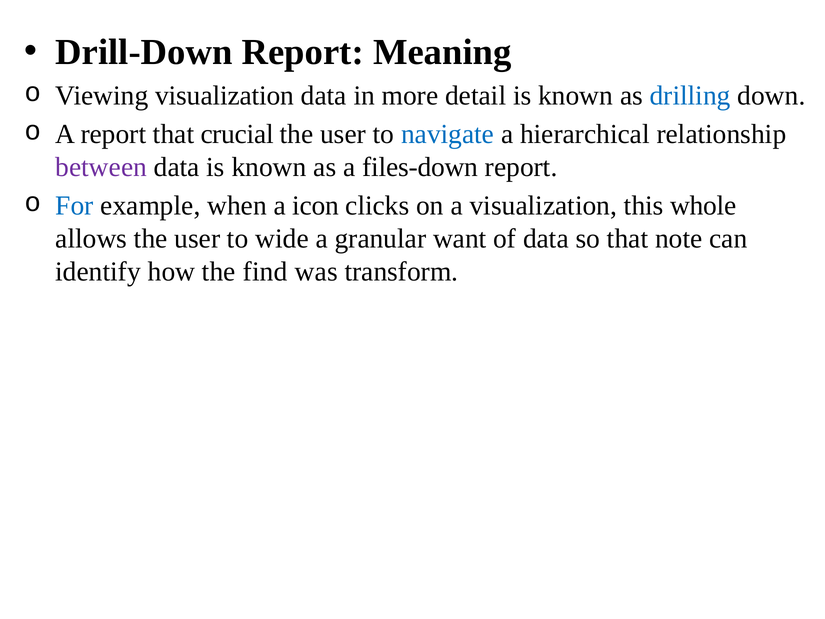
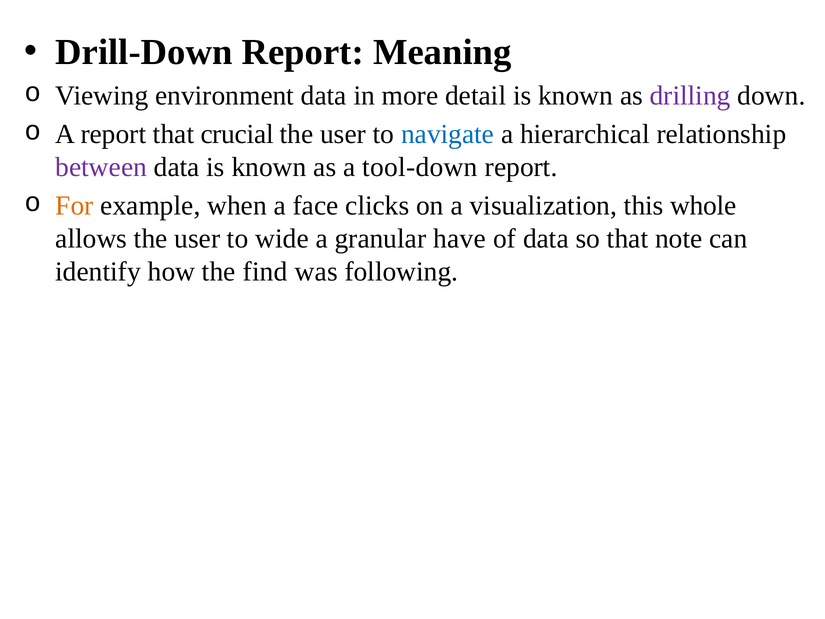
Viewing visualization: visualization -> environment (225, 96)
drilling colour: blue -> purple (690, 96)
files-down: files-down -> tool-down (420, 167)
For colour: blue -> orange (75, 206)
icon: icon -> face (316, 206)
want: want -> have (460, 239)
transform: transform -> following (401, 272)
